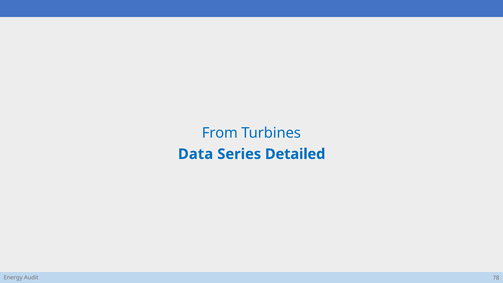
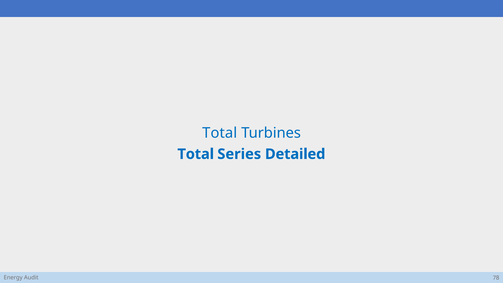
From: From -> Total (220, 133)
Data: Data -> Total (196, 154)
